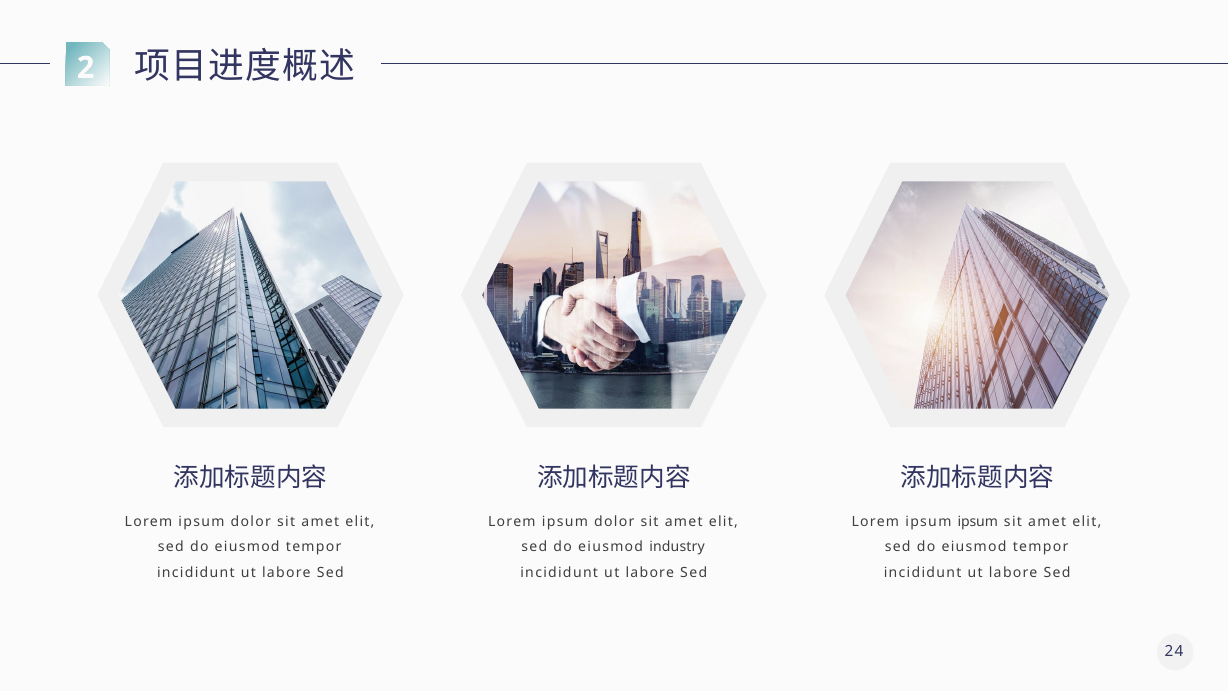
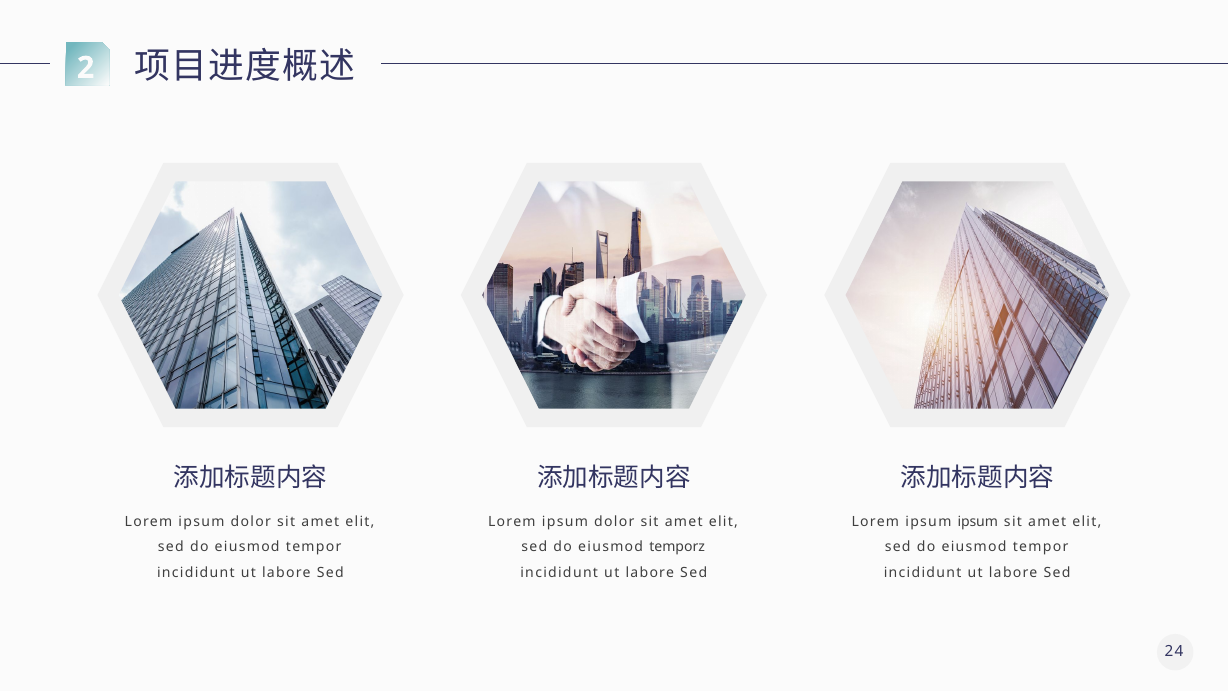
industry: industry -> temporz (677, 547)
